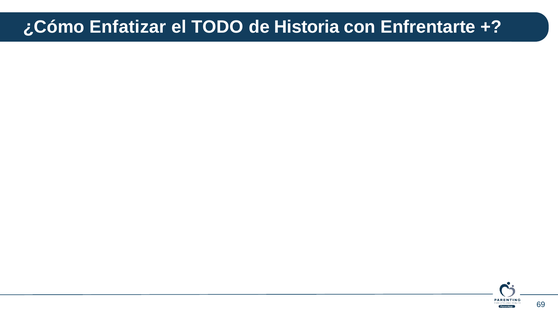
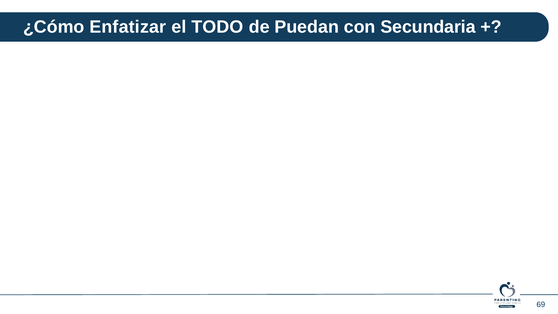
Historia: Historia -> Puedan (307, 27)
Enfrentarte: Enfrentarte -> Secundaria (428, 27)
